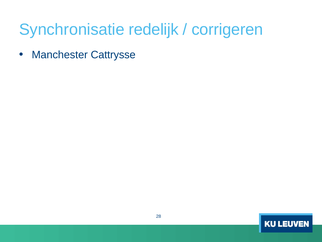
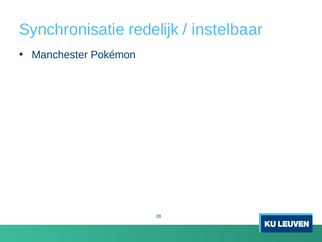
corrigeren: corrigeren -> instelbaar (227, 29)
Cattrysse: Cattrysse -> Pokémon (113, 55)
